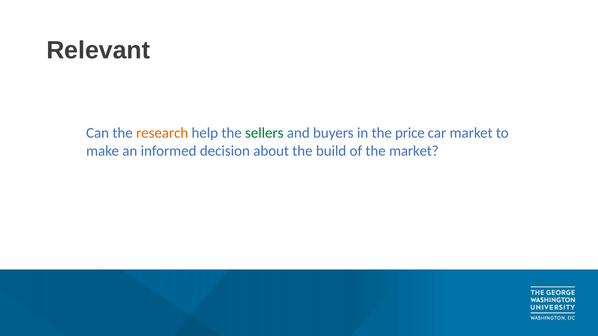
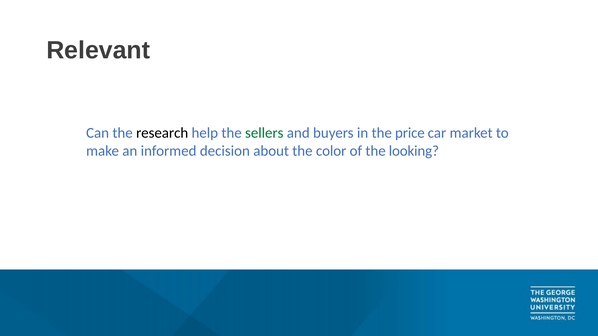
research colour: orange -> black (162, 133)
build: build -> color (331, 151)
the market: market -> looking (414, 151)
